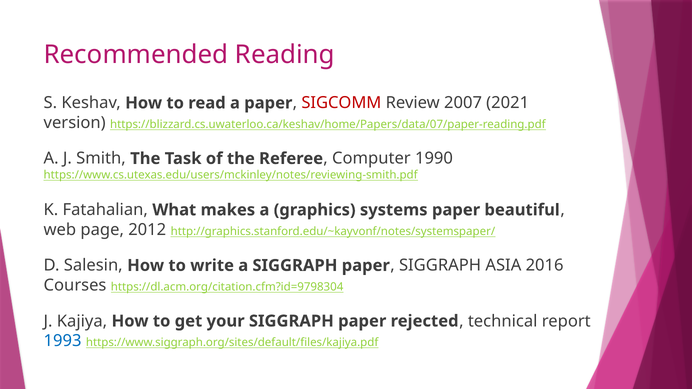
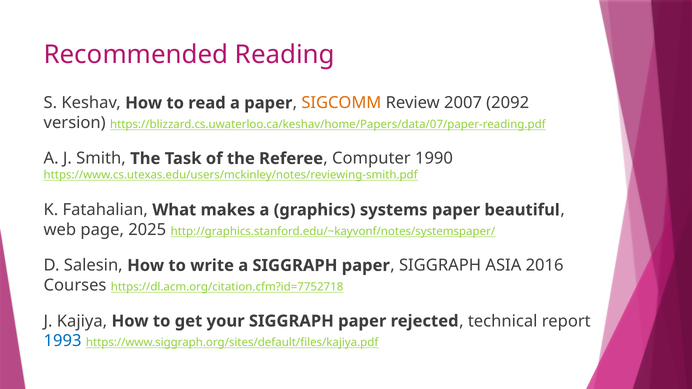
SIGCOMM colour: red -> orange (341, 103)
2021: 2021 -> 2092 (508, 103)
2012: 2012 -> 2025 (147, 230)
https://dl.acm.org/citation.cfm?id=9798304: https://dl.acm.org/citation.cfm?id=9798304 -> https://dl.acm.org/citation.cfm?id=7752718 (227, 287)
